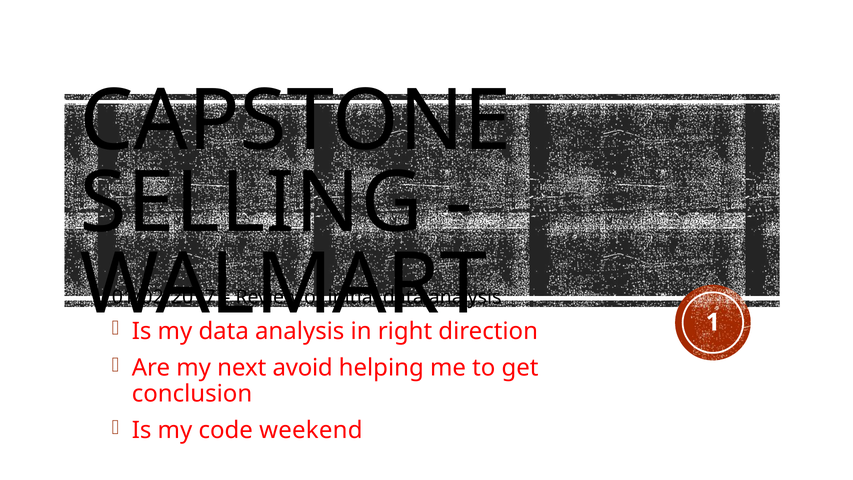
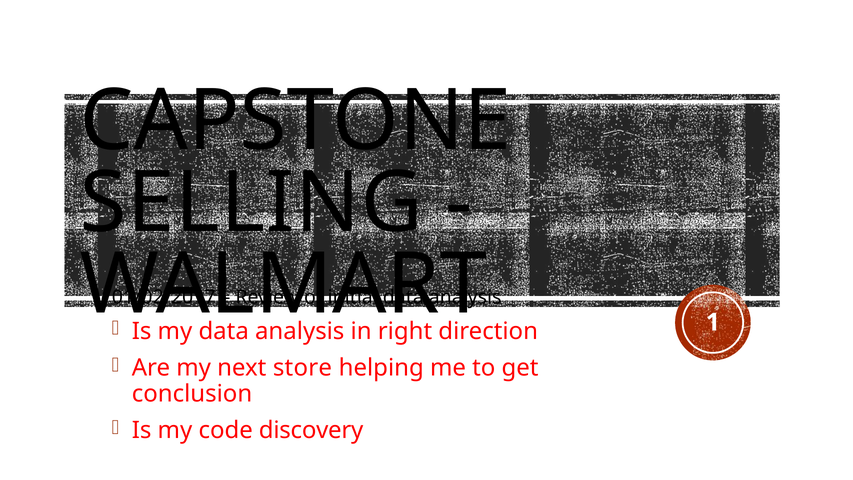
avoid: avoid -> store (302, 368)
weekend: weekend -> discovery (311, 430)
